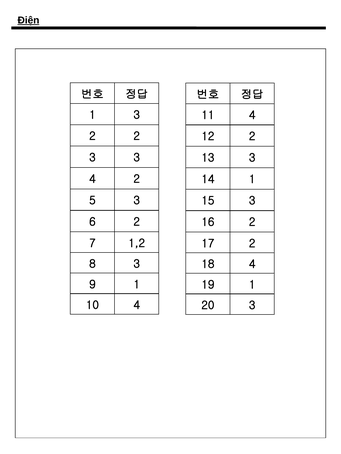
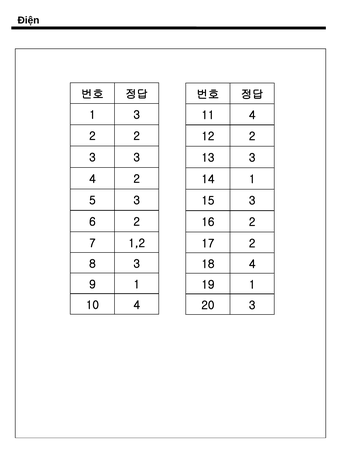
Điện underline: present -> none (28, 20)
